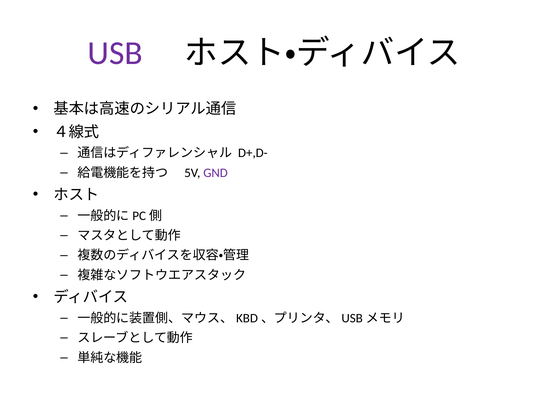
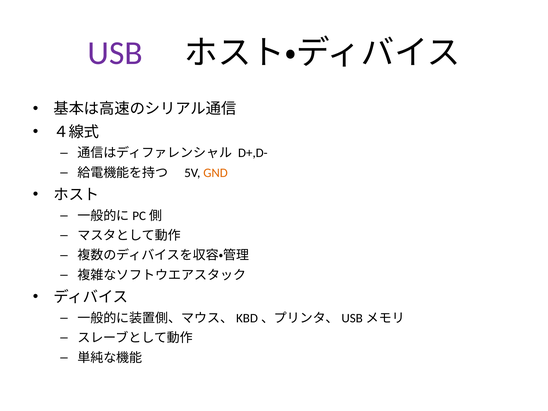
GND colour: purple -> orange (216, 173)
